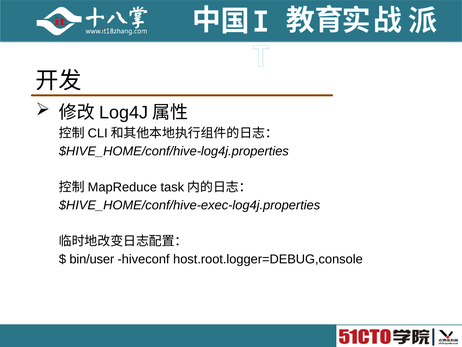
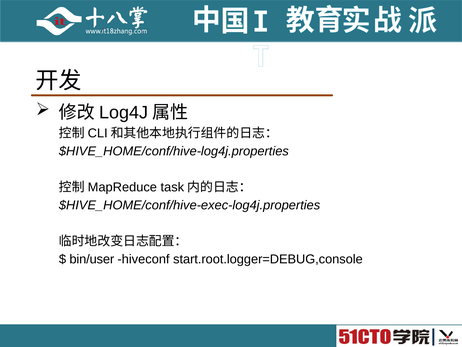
host.root.logger=DEBUG,console: host.root.logger=DEBUG,console -> start.root.logger=DEBUG,console (268, 259)
